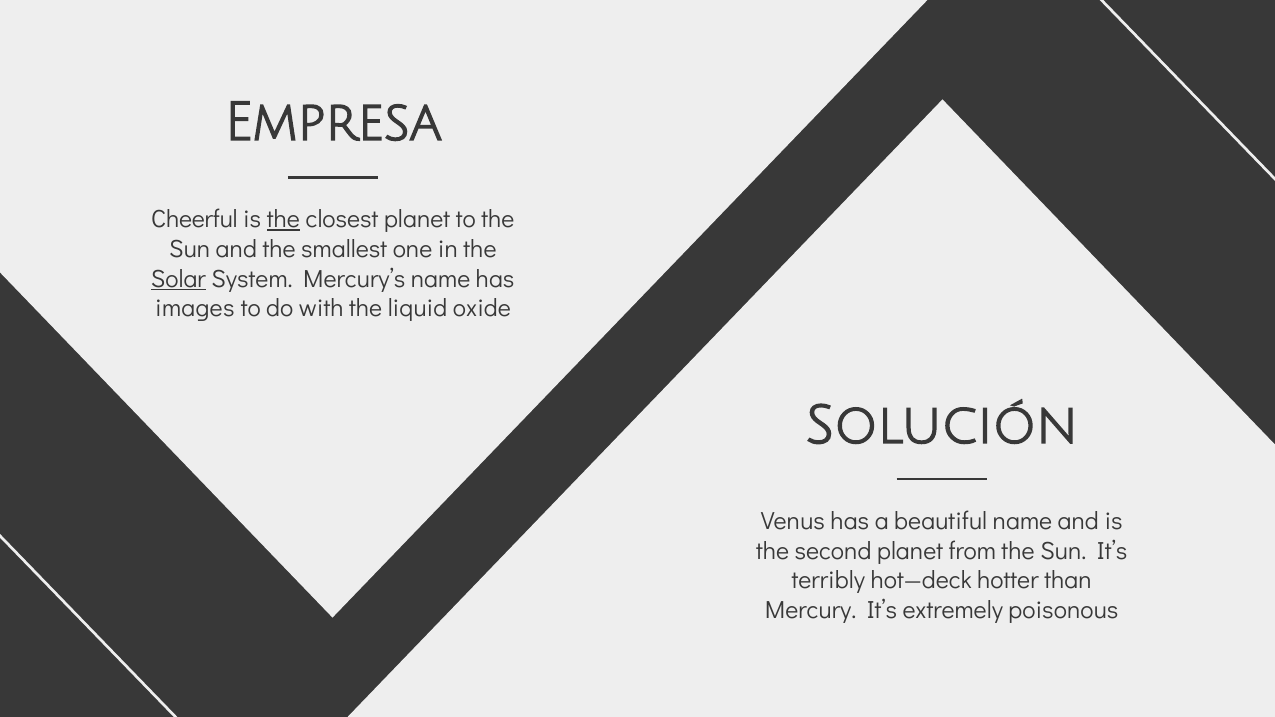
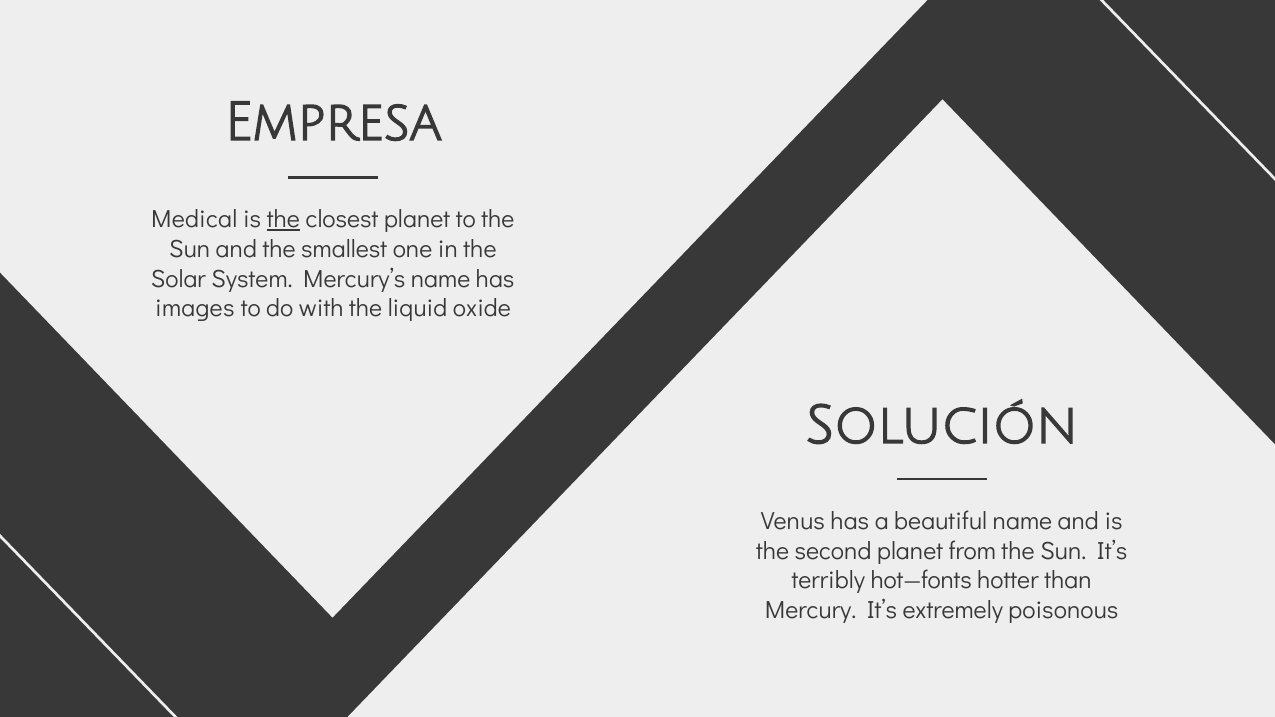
Cheerful: Cheerful -> Medical (194, 220)
Solar underline: present -> none (178, 279)
hot—deck: hot—deck -> hot—fonts (921, 581)
